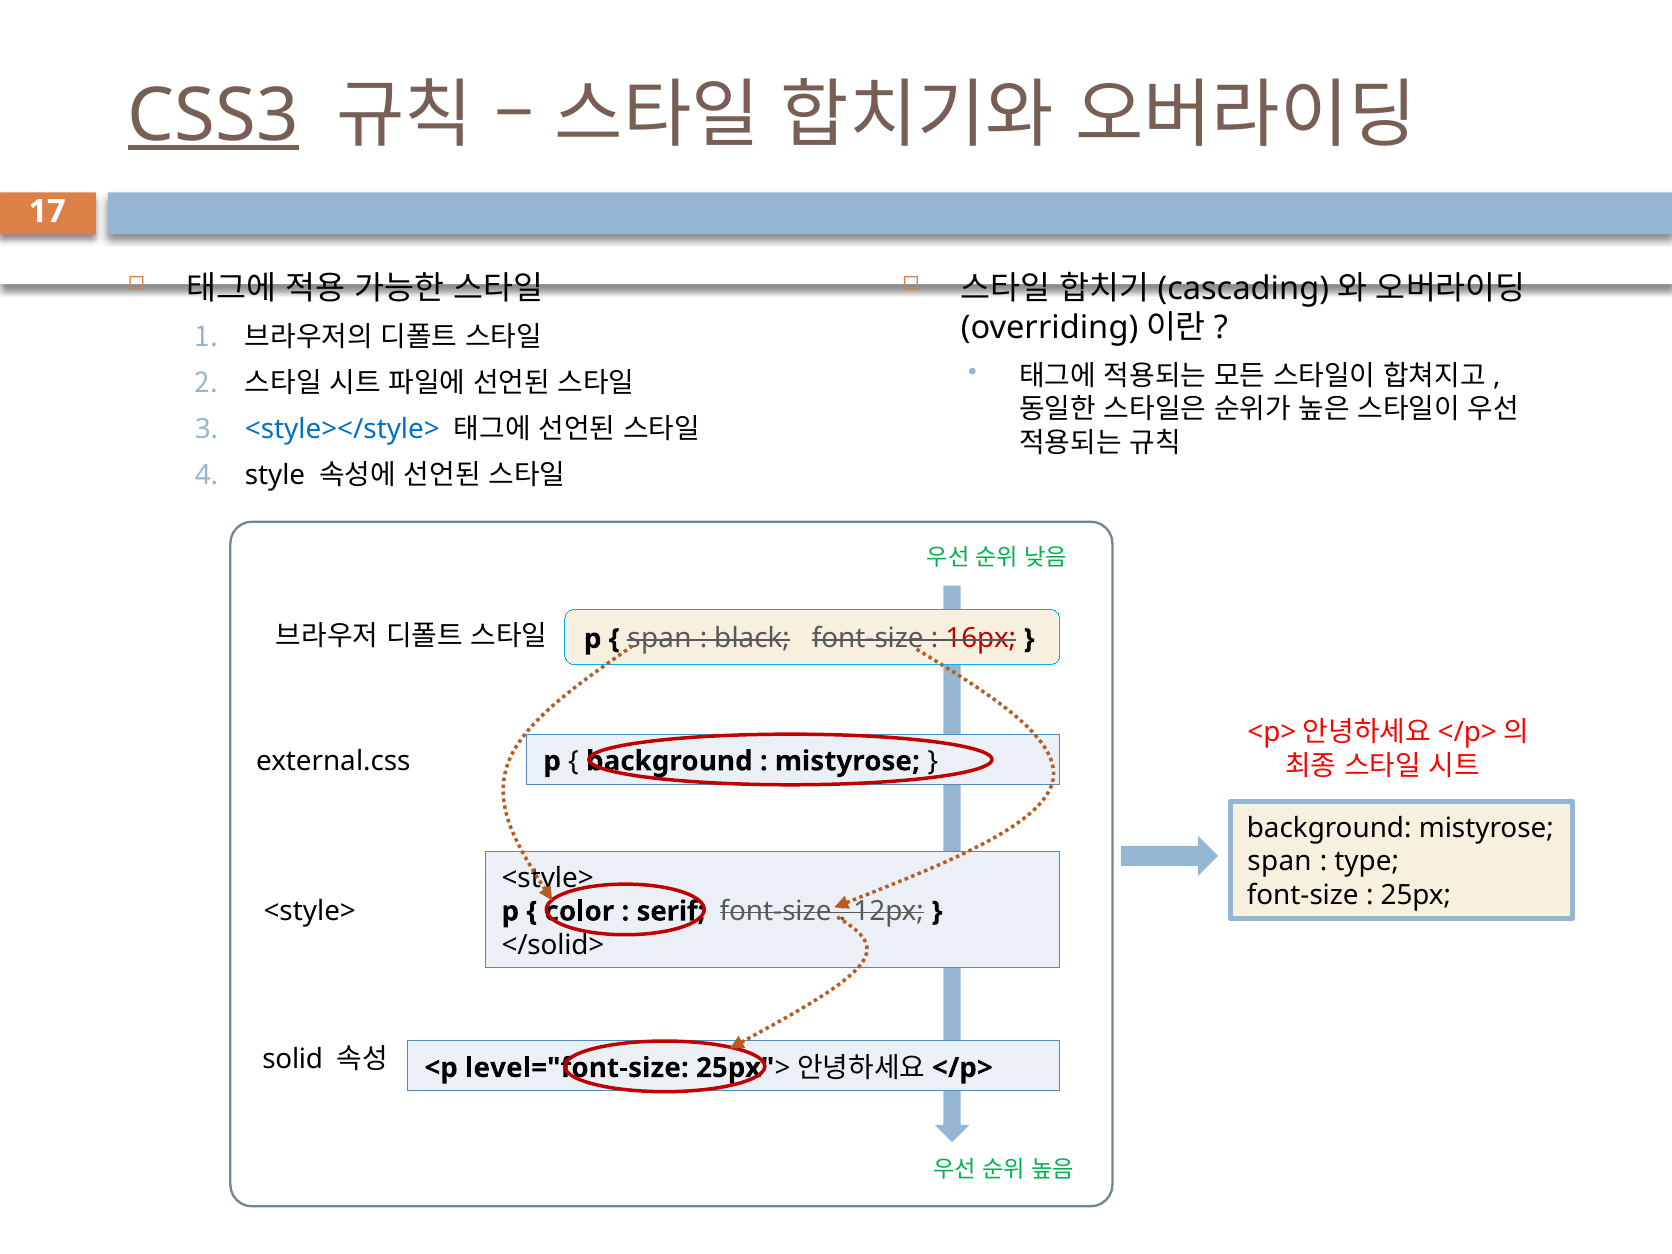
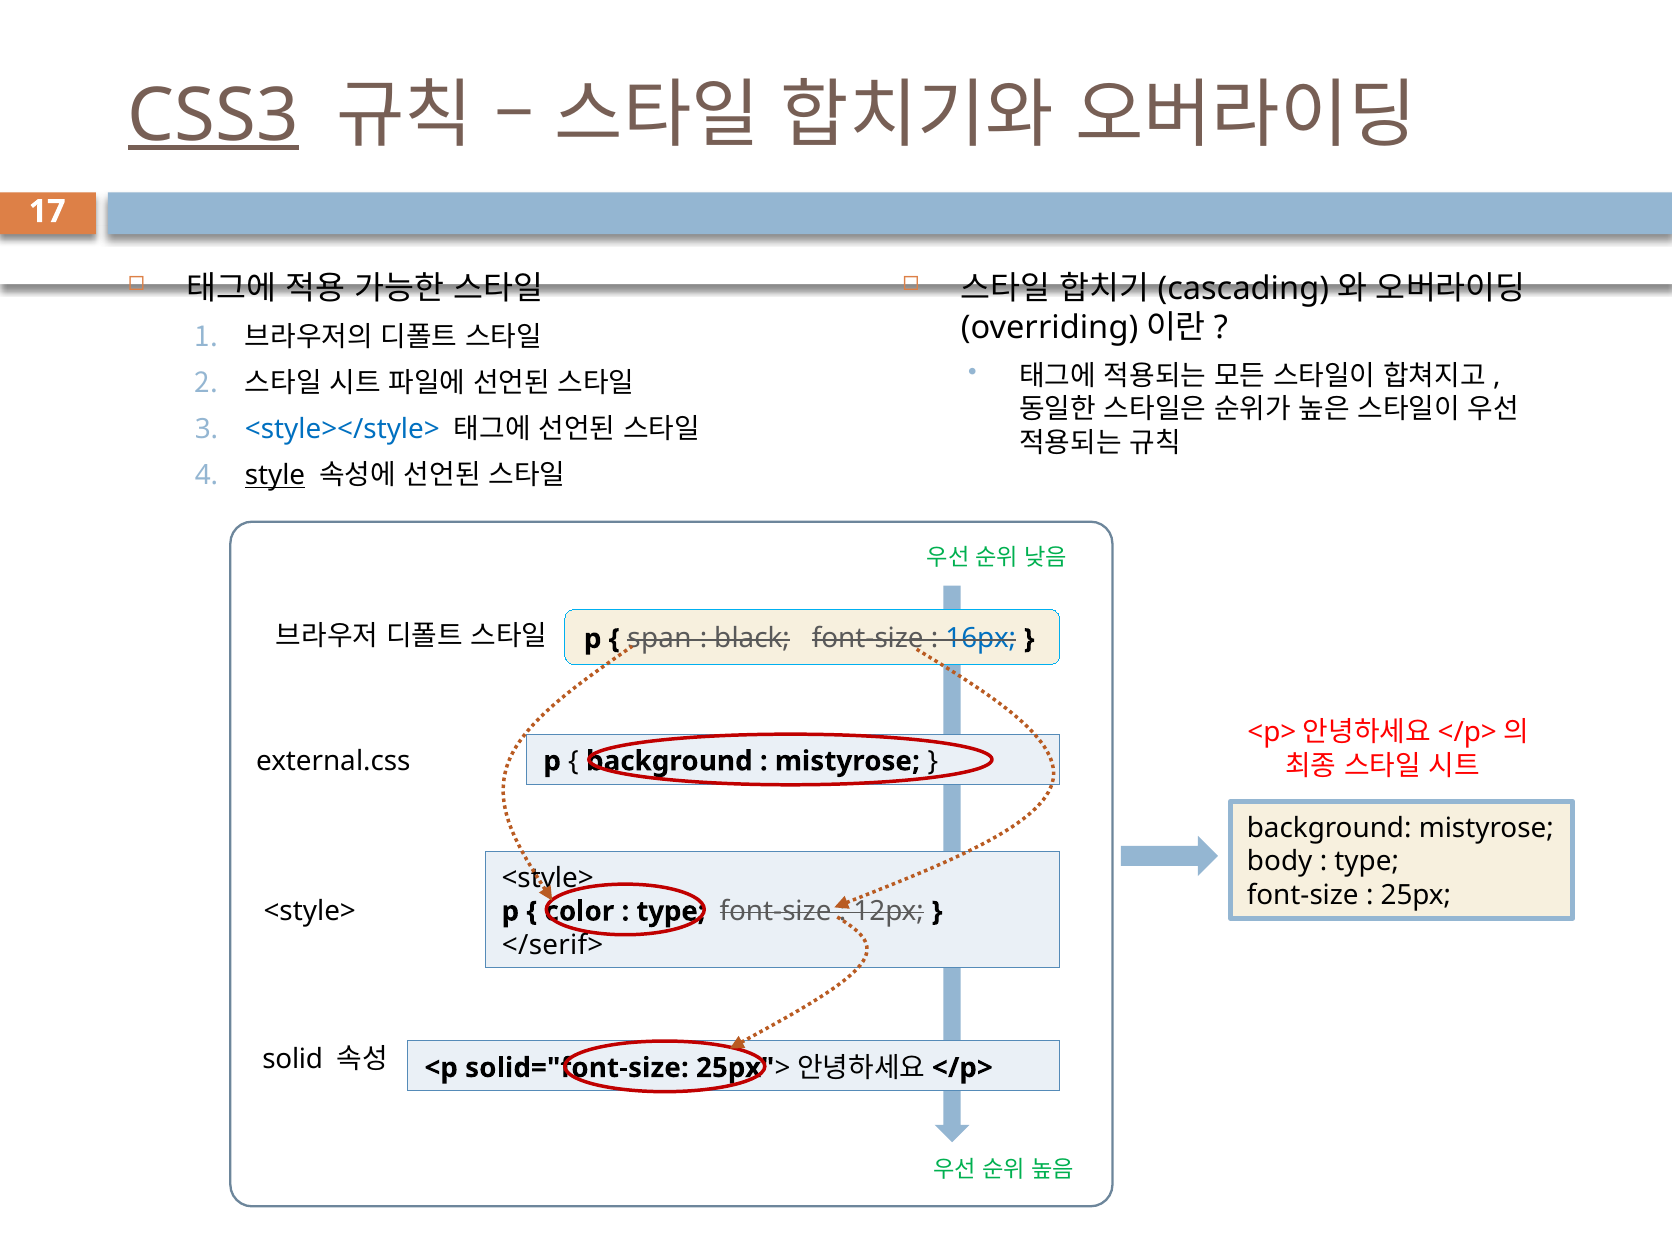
style underline: none -> present (275, 476)
16px colour: red -> blue (981, 639)
span: span -> body (1280, 862)
serif: serif -> type (671, 911)
</solid>: </solid> -> </serif> (553, 945)
level="font-size: level="font-size -> solid="font-size (577, 1068)
